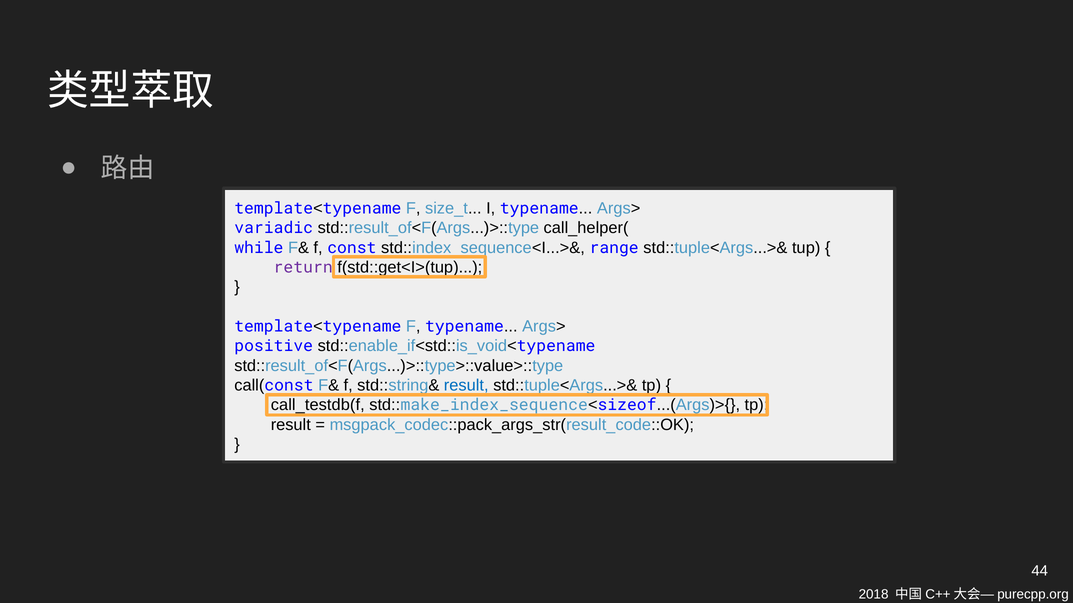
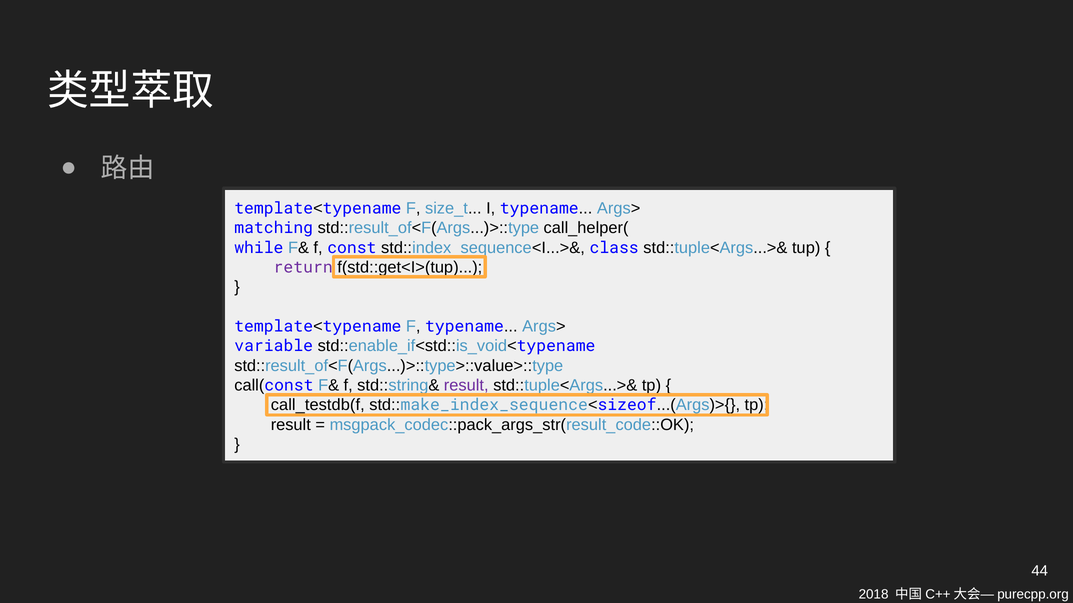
variadic: variadic -> matching (274, 228)
range: range -> class (614, 248)
positive: positive -> variable (274, 346)
result colour: blue -> purple (466, 386)
